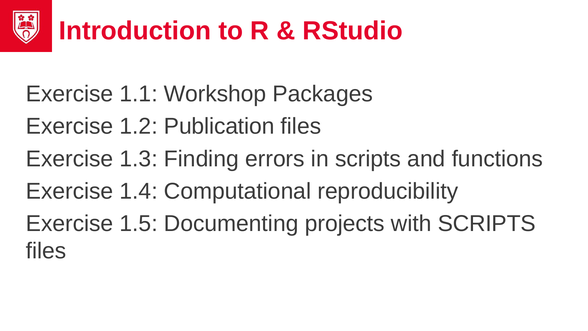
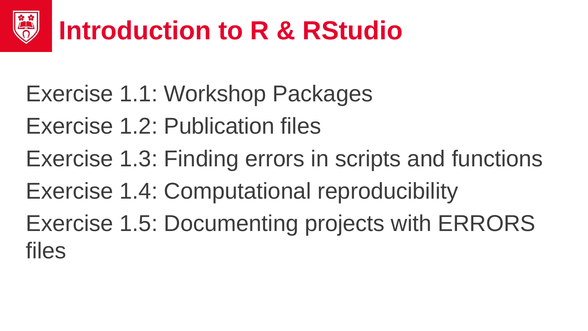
with SCRIPTS: SCRIPTS -> ERRORS (487, 223)
